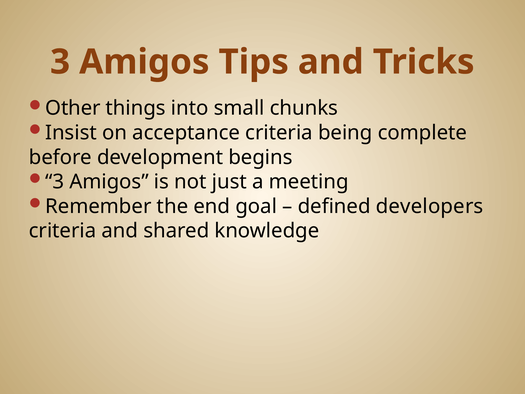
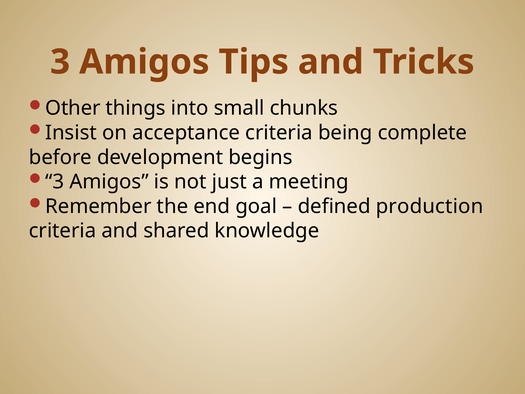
developers: developers -> production (430, 206)
